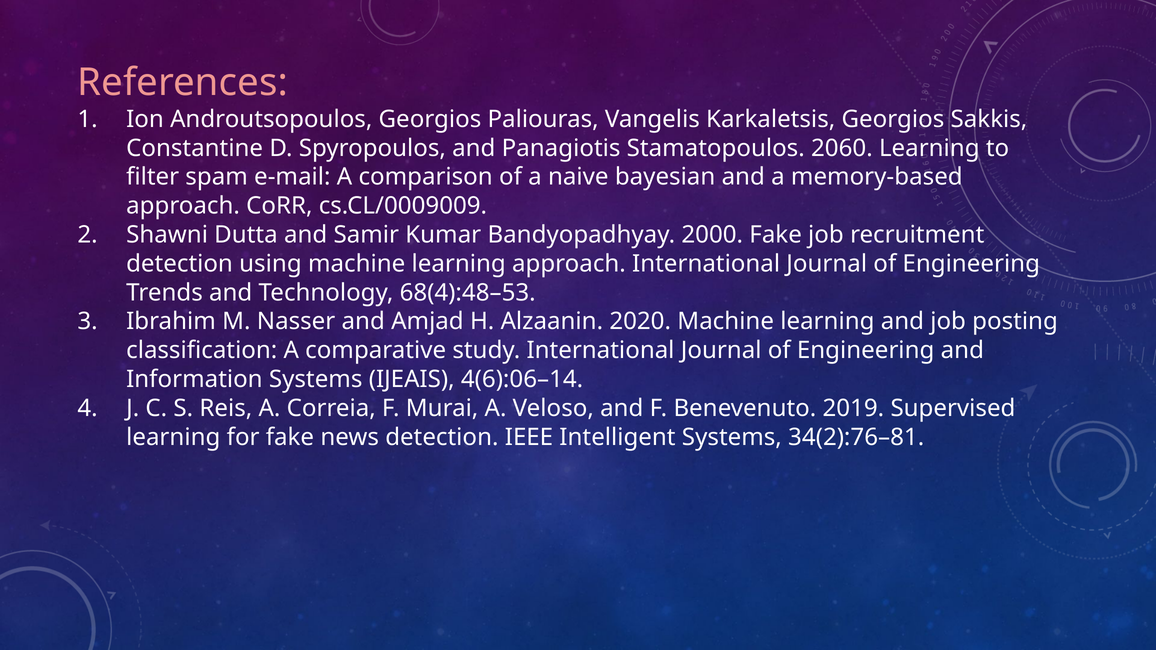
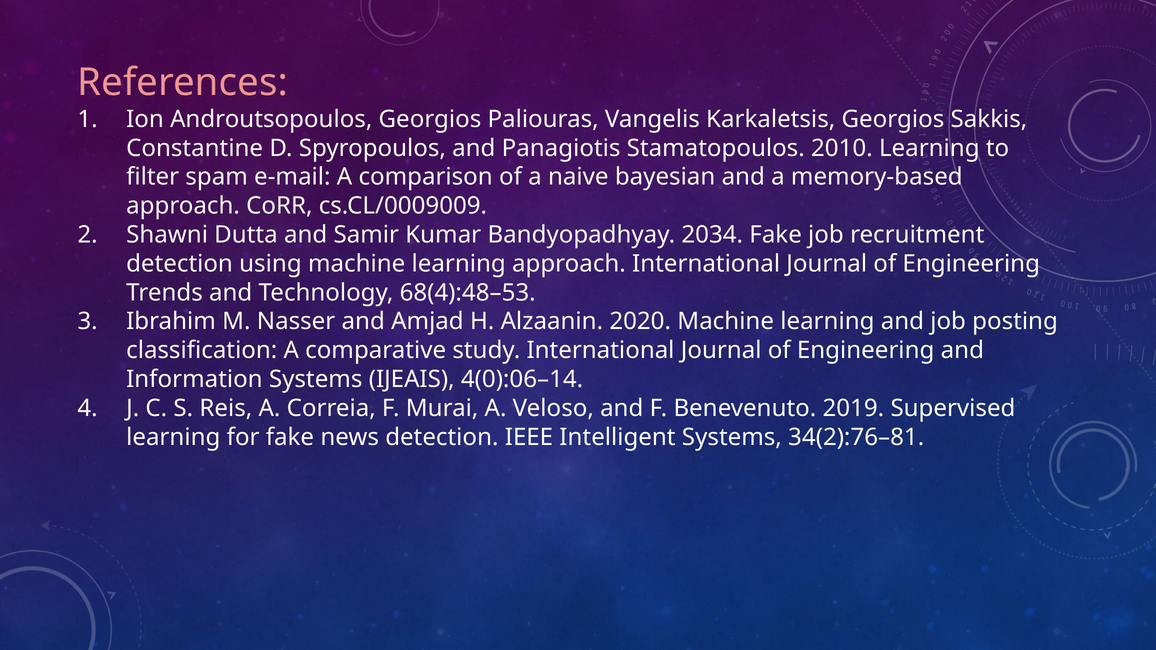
2060: 2060 -> 2010 (842, 148)
2000: 2000 -> 2034 (712, 235)
4(6):06–14: 4(6):06–14 -> 4(0):06–14 (522, 379)
